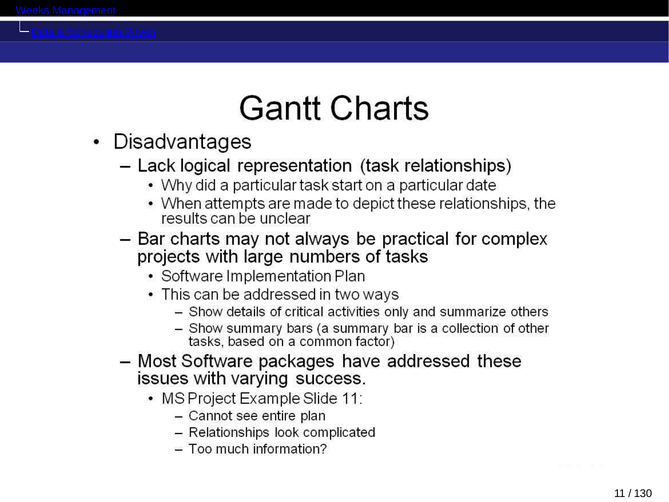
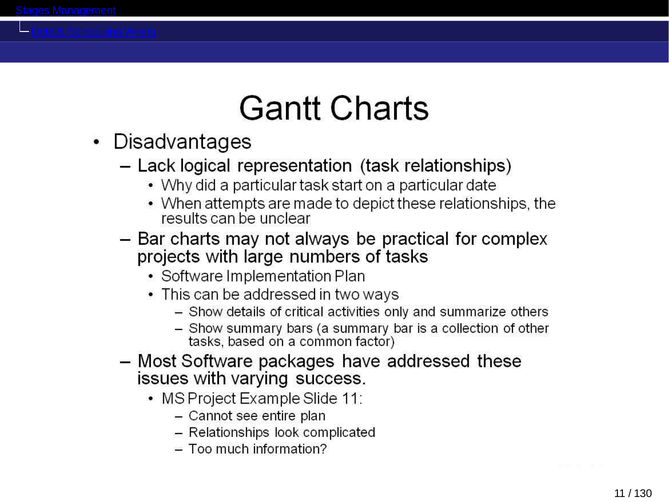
Weeks: Weeks -> Stages (33, 11)
Driven: Driven -> Wrong (140, 32)
